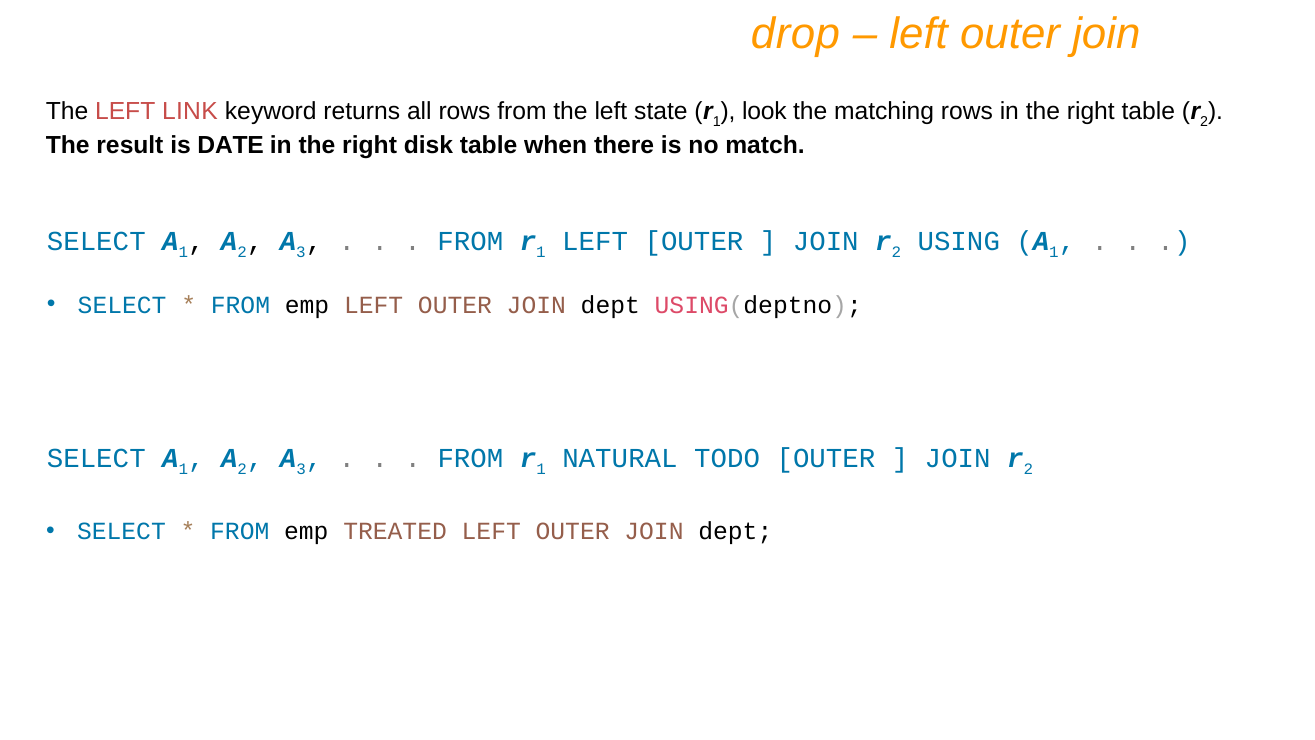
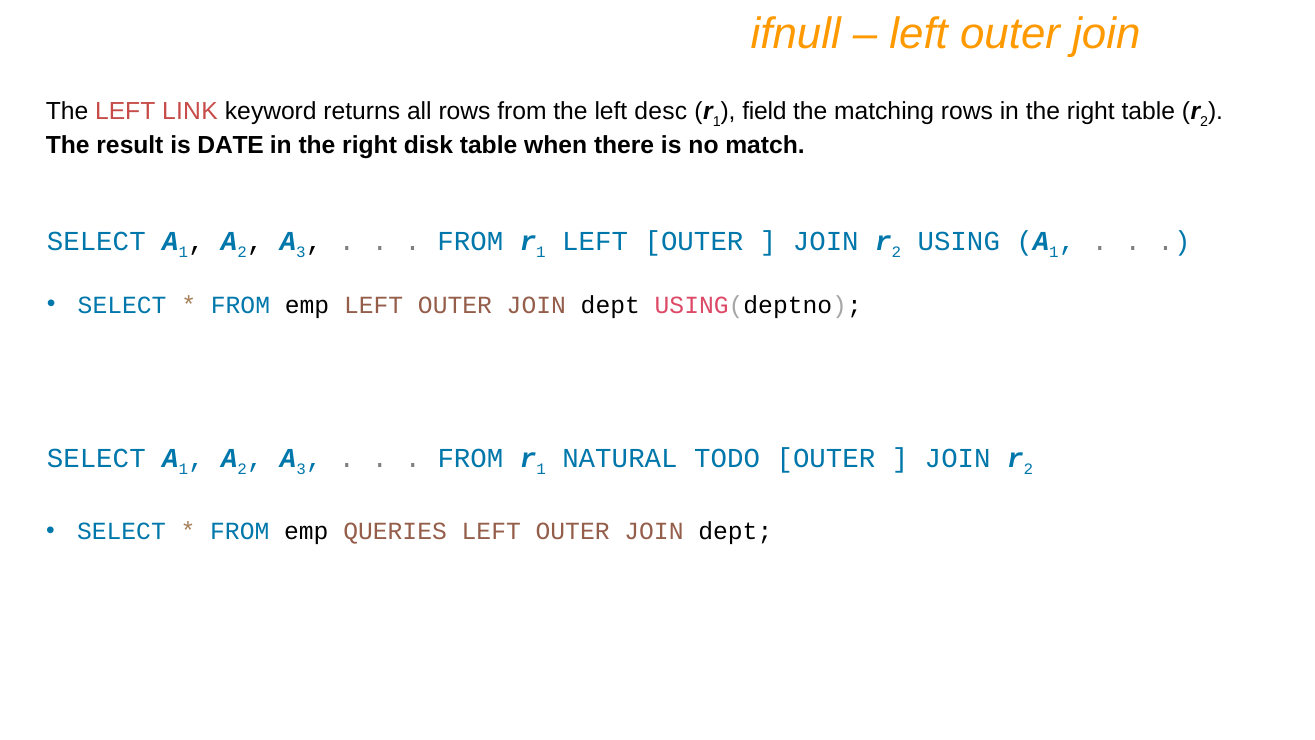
drop: drop -> ifnull (796, 34)
state: state -> desc (661, 112)
look: look -> field (764, 112)
TREATED: TREATED -> QUERIES (395, 531)
